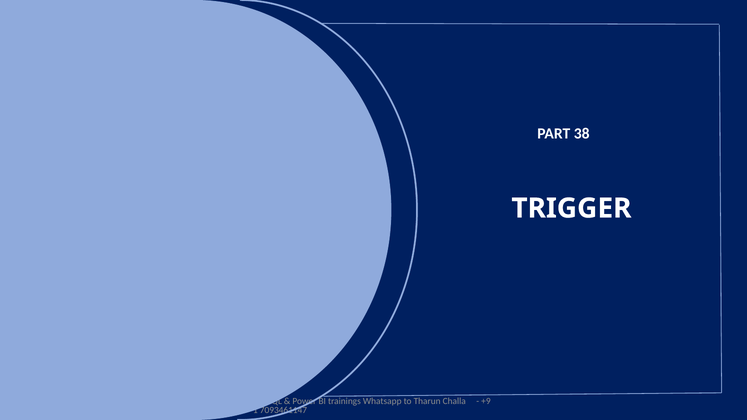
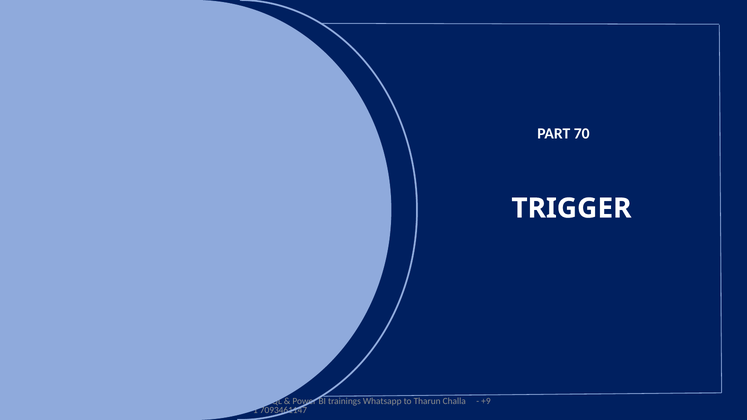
38: 38 -> 70 (582, 134)
